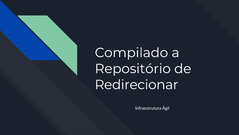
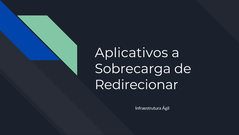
Compilado: Compilado -> Aplicativos (131, 53)
Repositório: Repositório -> Sobrecarga (133, 68)
